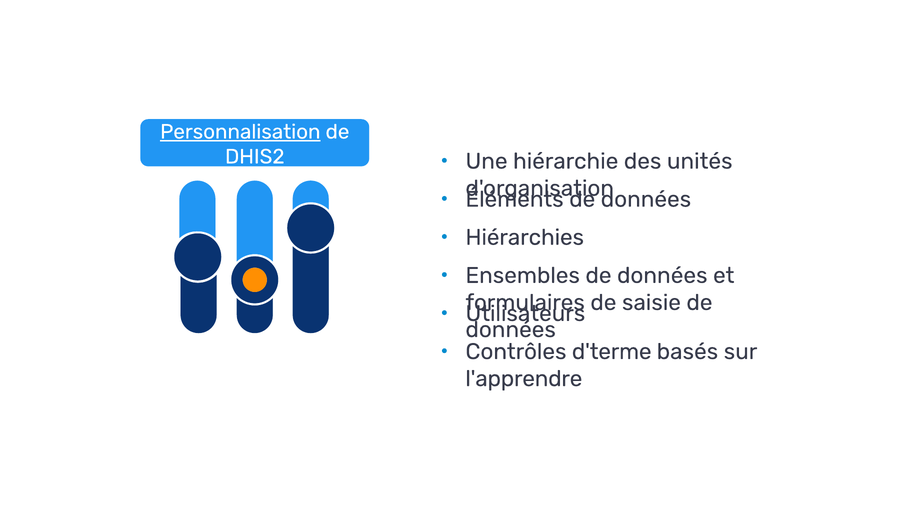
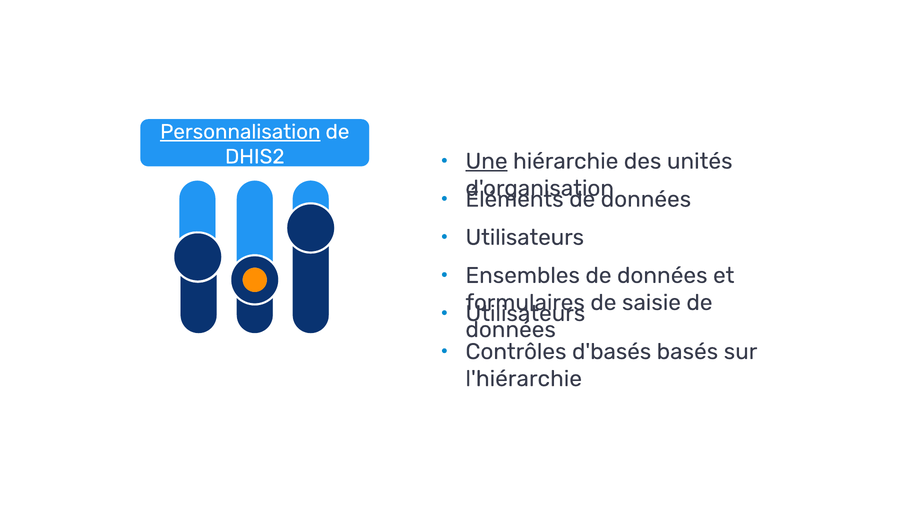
Une underline: none -> present (486, 161)
Hiérarchies: Hiérarchies -> Utilisateurs (525, 237)
d'terme: d'terme -> d'basés (612, 351)
l'apprendre: l'apprendre -> l'hiérarchie (524, 378)
